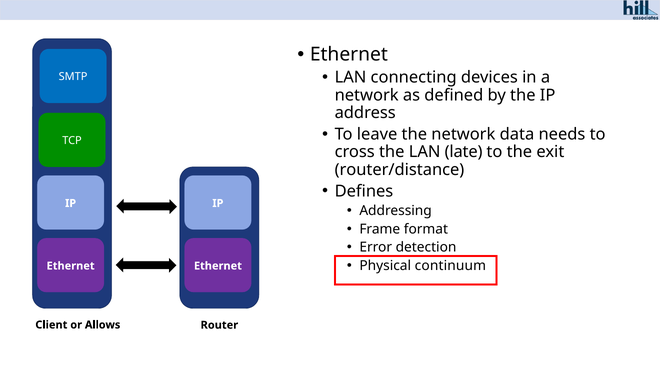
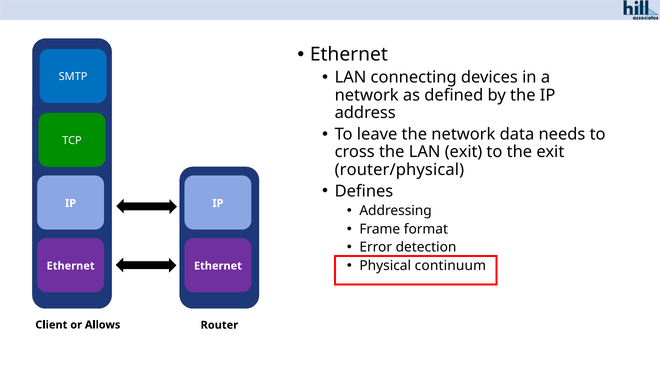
LAN late: late -> exit (464, 152)
router/distance: router/distance -> router/physical (399, 170)
